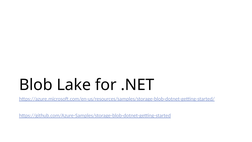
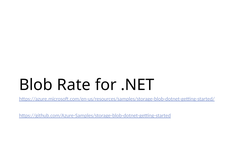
Lake: Lake -> Rate (74, 85)
